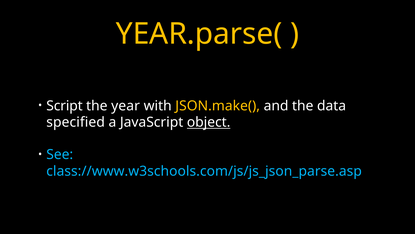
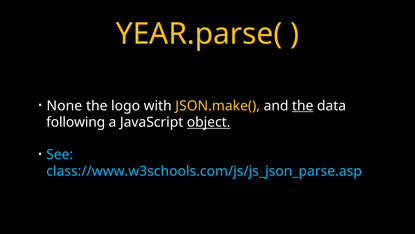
Script: Script -> None (64, 106)
year: year -> logo (126, 106)
the underline: none -> present (303, 106)
specified: specified -> following (76, 122)
